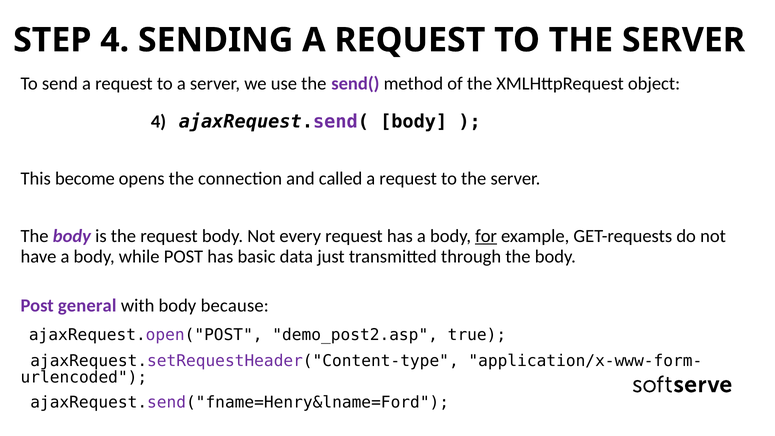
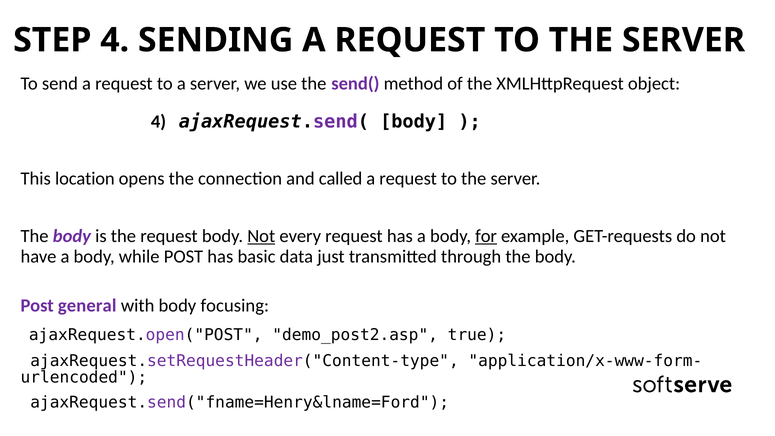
become: become -> location (85, 179)
Not underline: none -> present (261, 236)
because: because -> focusing (235, 306)
